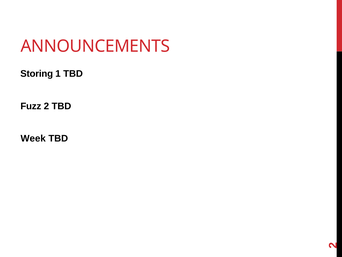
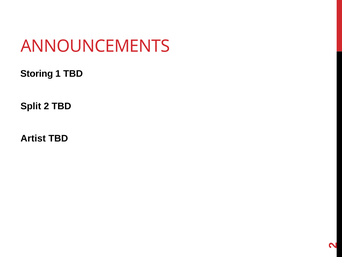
Fuzz: Fuzz -> Split (31, 106)
Week: Week -> Artist (33, 138)
